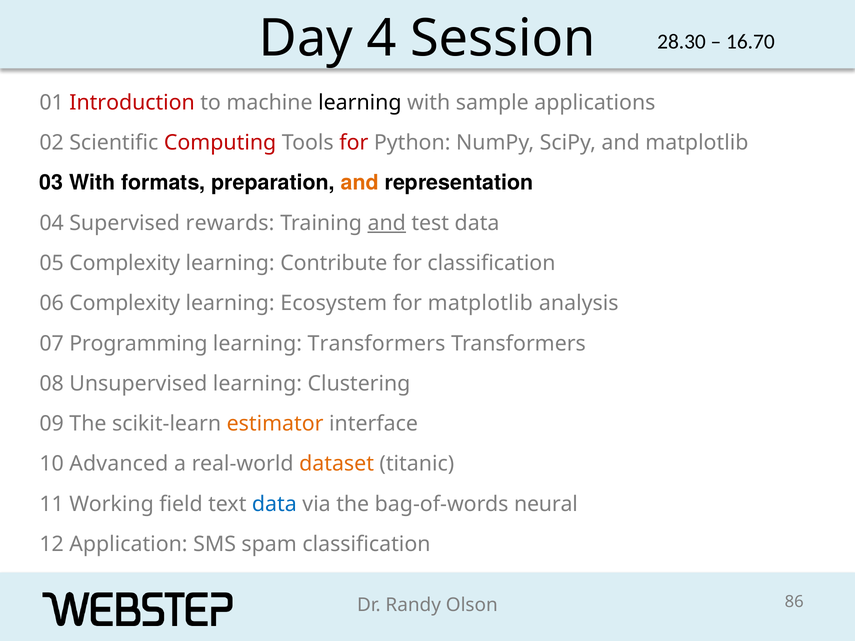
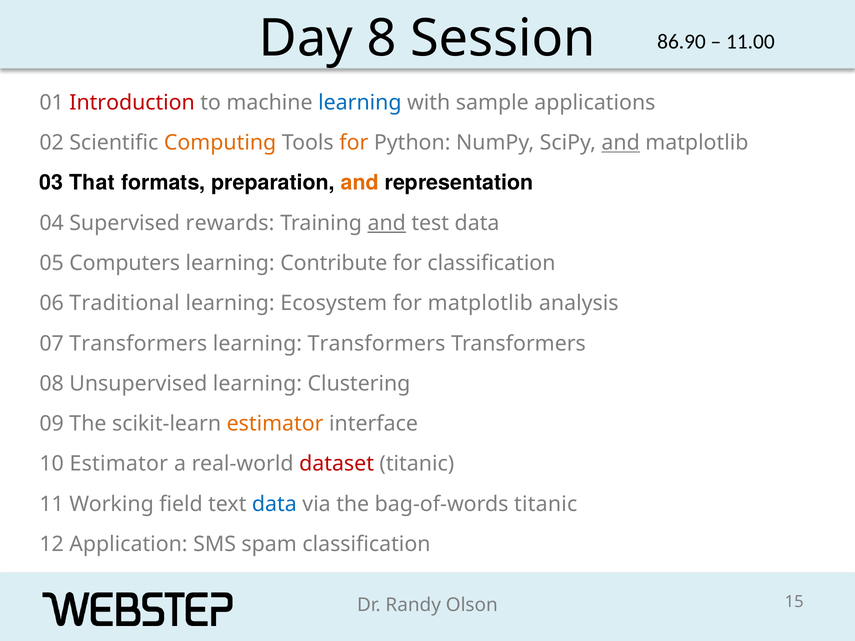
4: 4 -> 8 (382, 38)
28.30: 28.30 -> 86.90 (682, 42)
16.70: 16.70 -> 11.00 (750, 42)
learning colour: black -> blue (360, 103)
Computing colour: red -> orange (220, 143)
for colour: red -> orange (354, 143)
and underline: none -> present (621, 143)
03 With: With -> That (92, 183)
05 Complexity: Complexity -> Computers (125, 263)
06 Complexity: Complexity -> Traditional (125, 303)
07 Programming: Programming -> Transformers (138, 344)
10 Advanced: Advanced -> Estimator (119, 464)
dataset colour: orange -> red (337, 464)
bag-of-words neural: neural -> titanic (546, 504)
86: 86 -> 15 (794, 602)
